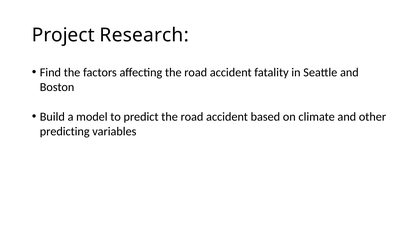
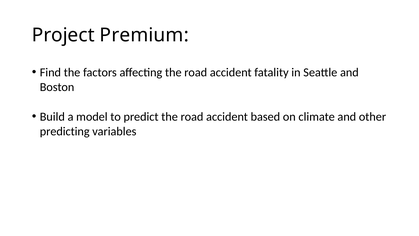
Research: Research -> Premium (144, 35)
